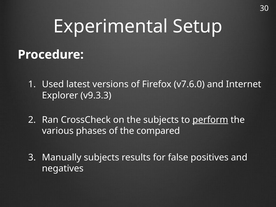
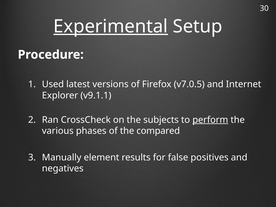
Experimental underline: none -> present (111, 27)
v7.6.0: v7.6.0 -> v7.0.5 (189, 84)
v9.3.3: v9.3.3 -> v9.1.1 (96, 95)
Manually subjects: subjects -> element (102, 158)
